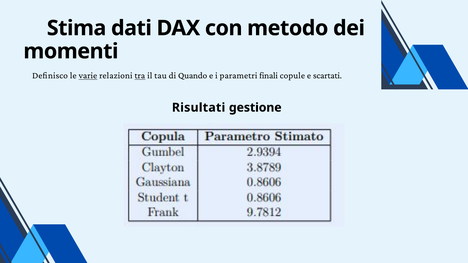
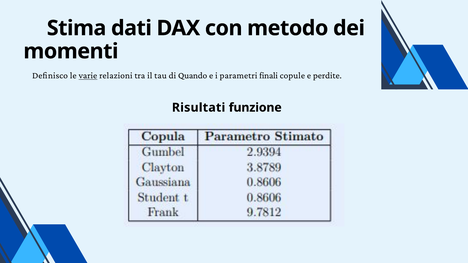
tra underline: present -> none (140, 76)
scartati: scartati -> perdite (327, 76)
gestione: gestione -> funzione (255, 108)
